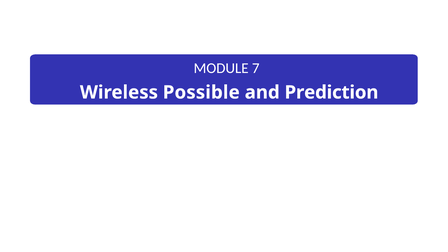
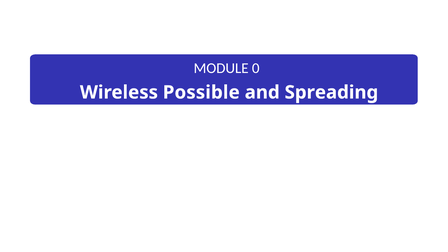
7: 7 -> 0 (256, 68)
Prediction: Prediction -> Spreading (331, 92)
